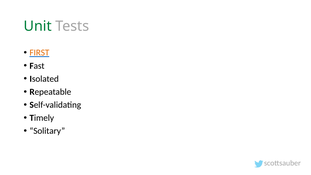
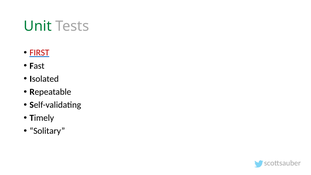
FIRST colour: orange -> red (39, 53)
